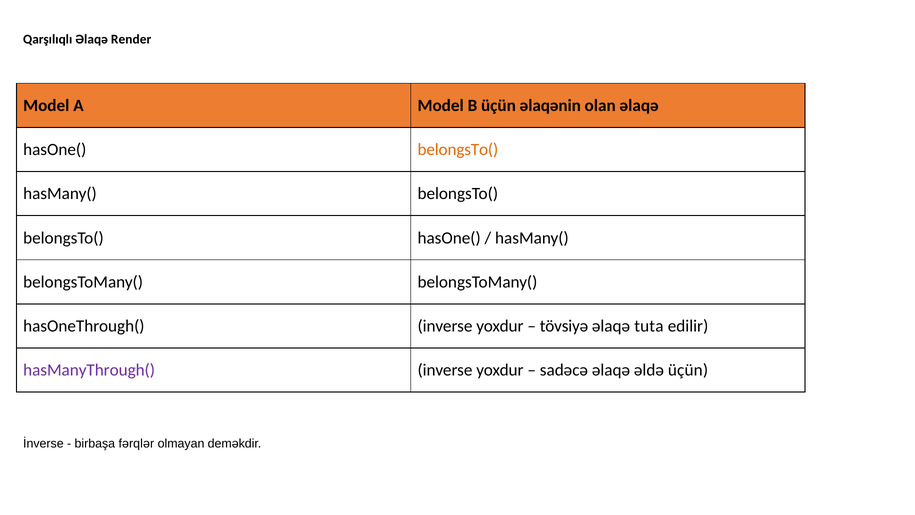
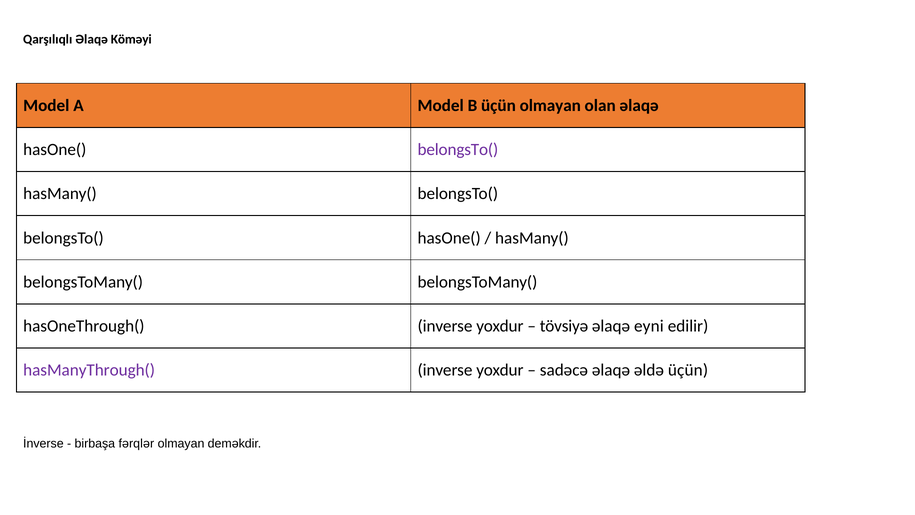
Render: Render -> Köməyi (131, 39)
üçün əlaqənin: əlaqənin -> olmayan (550, 105)
belongsTo( colour: orange -> purple (458, 150)
tuta: tuta -> eyni (649, 326)
